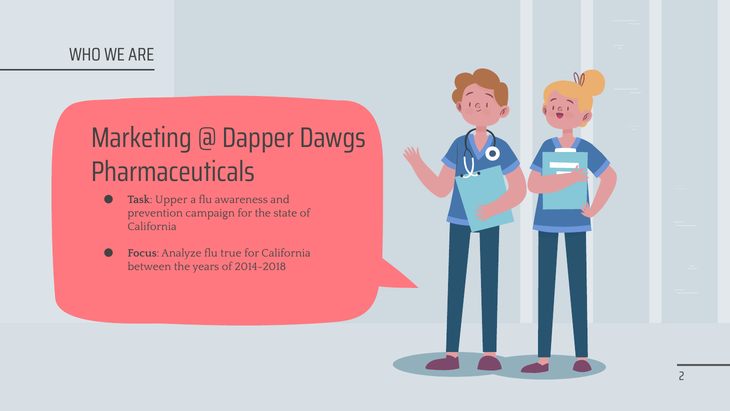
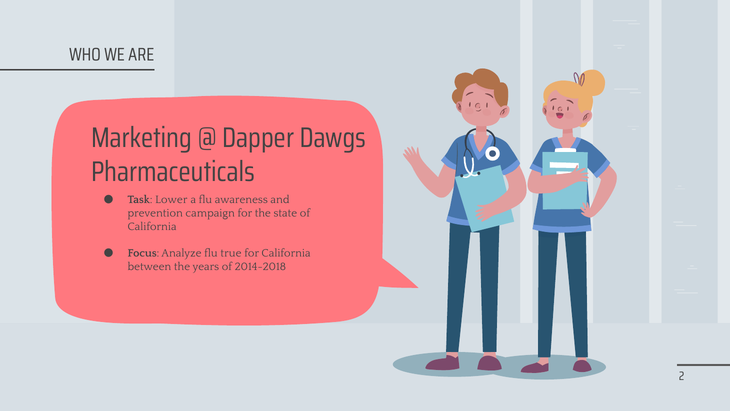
Upper: Upper -> Lower (171, 200)
